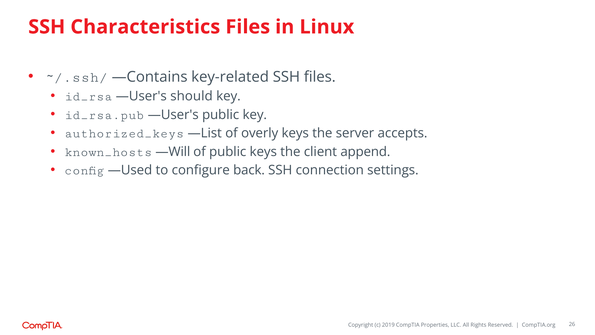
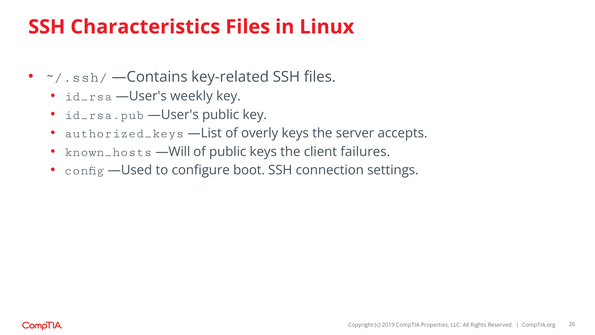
should: should -> weekly (191, 96)
append: append -> failures (365, 152)
back: back -> boot (249, 170)
